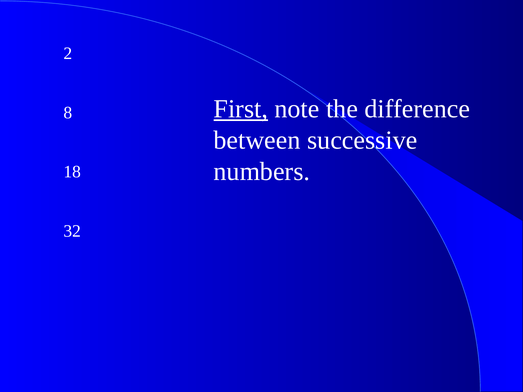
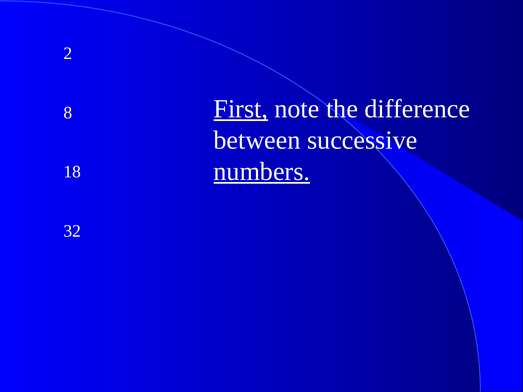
numbers underline: none -> present (262, 172)
